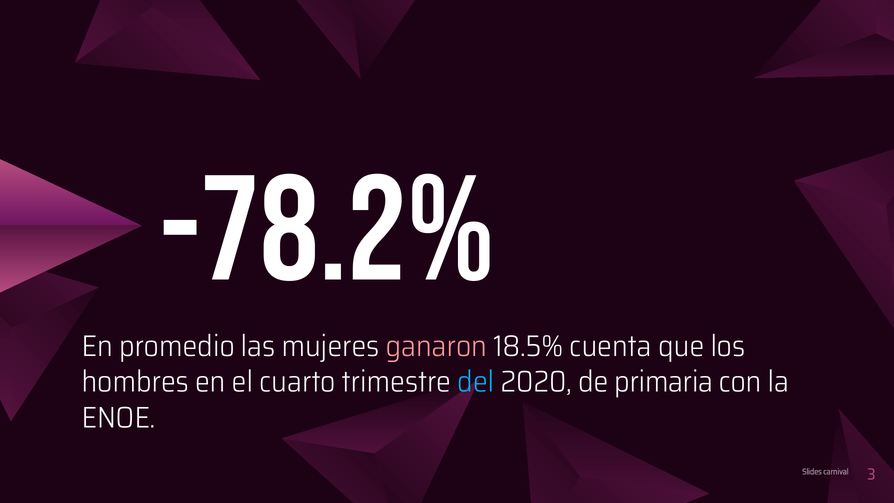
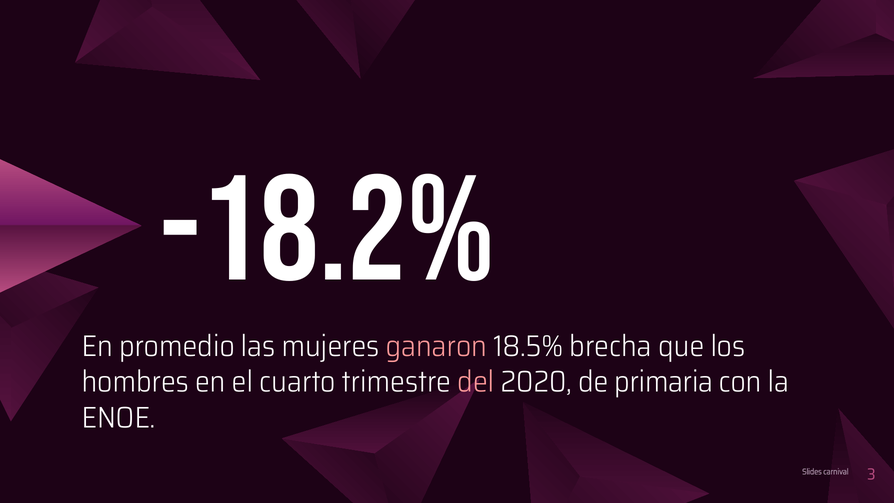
-78.2%: -78.2% -> -18.2% (327, 231)
cuenta: cuenta -> brecha (611, 346)
del colour: light blue -> pink (476, 382)
